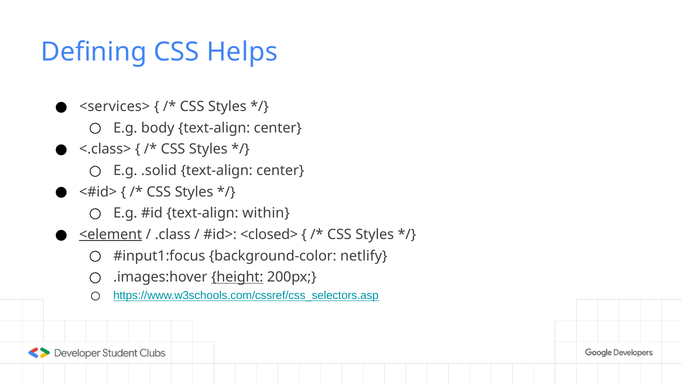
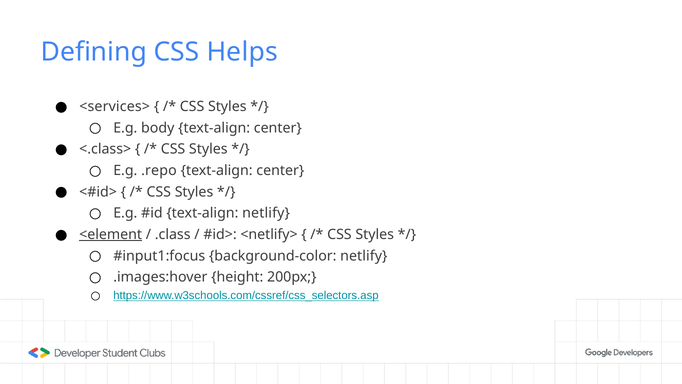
.solid: .solid -> .repo (159, 170)
text-align within: within -> netlify (266, 213)
<closed>: <closed> -> <netlify> (269, 234)
height underline: present -> none (237, 277)
